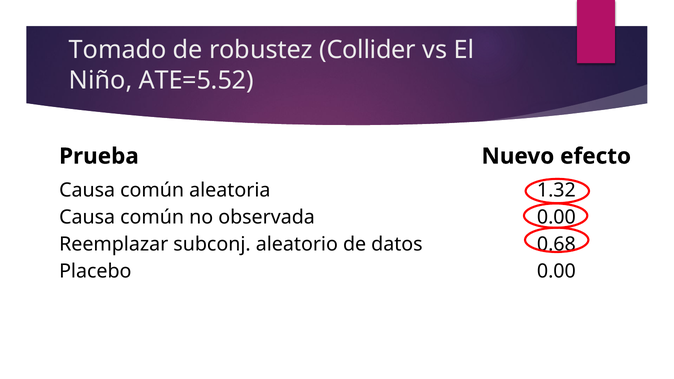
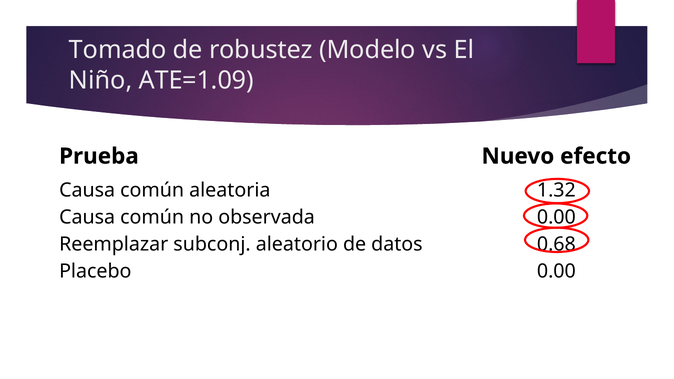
Collider: Collider -> Modelo (368, 50)
ATE=5.52: ATE=5.52 -> ATE=1.09 (196, 80)
